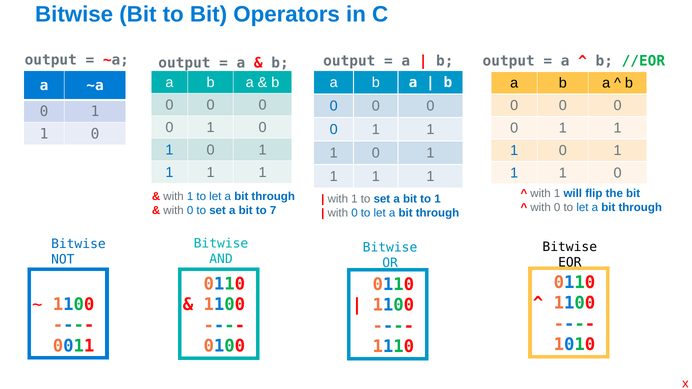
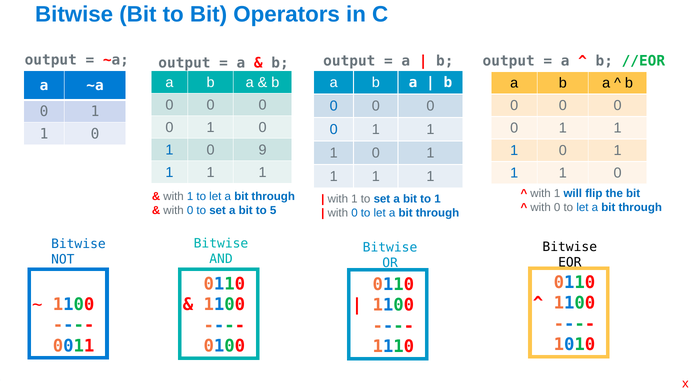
1: 1 -> 9 (263, 150)
7: 7 -> 5 (273, 210)
